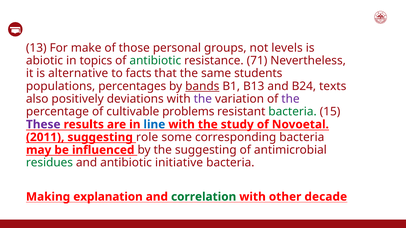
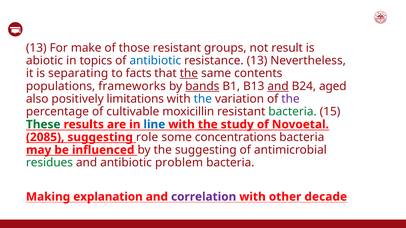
those personal: personal -> resistant (177, 48)
levels: levels -> result (287, 48)
antibiotic colour: green -> blue (155, 61)
resistance 71: 71 -> 13 (257, 61)
alternative: alternative -> separating (78, 73)
the underline: none -> present (189, 73)
students: students -> contents (258, 73)
percentages: percentages -> frameworks (132, 86)
and underline: none -> present (278, 86)
texts: texts -> aged (333, 86)
deviations: deviations -> limitations (135, 99)
the colour: purple -> blue (203, 99)
problems: problems -> moxicillin (188, 112)
These colour: purple -> green (43, 125)
2011: 2011 -> 2085 (45, 137)
corresponding: corresponding -> concentrations (236, 137)
initiative: initiative -> problem (179, 163)
correlation colour: green -> purple (204, 197)
